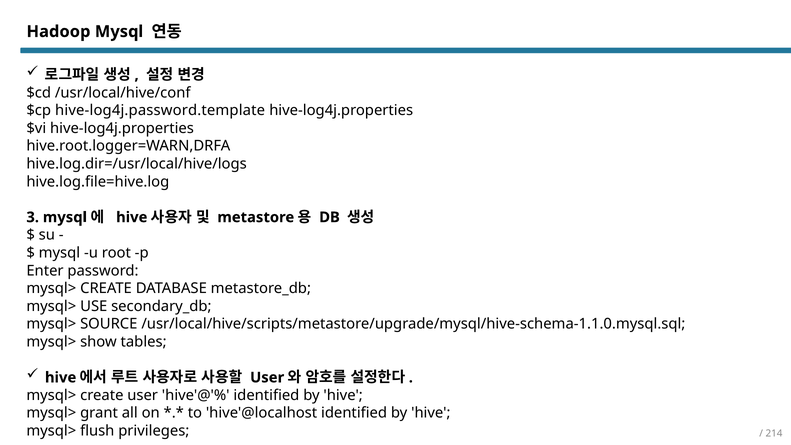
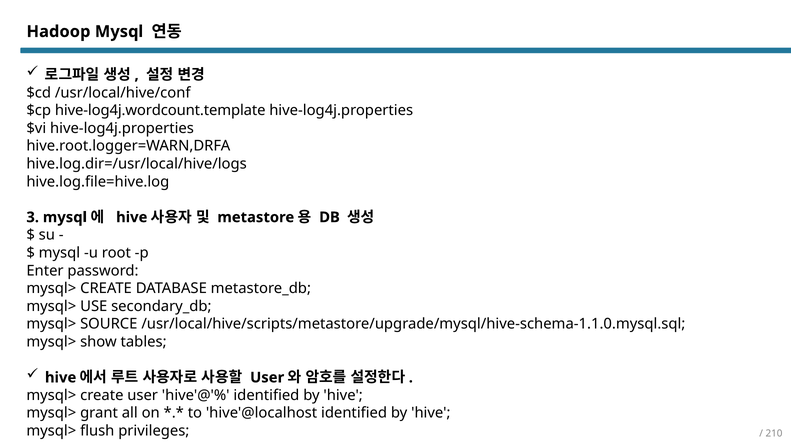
hive-log4j.password.template: hive-log4j.password.template -> hive-log4j.wordcount.template (160, 110)
214: 214 -> 210 (774, 433)
